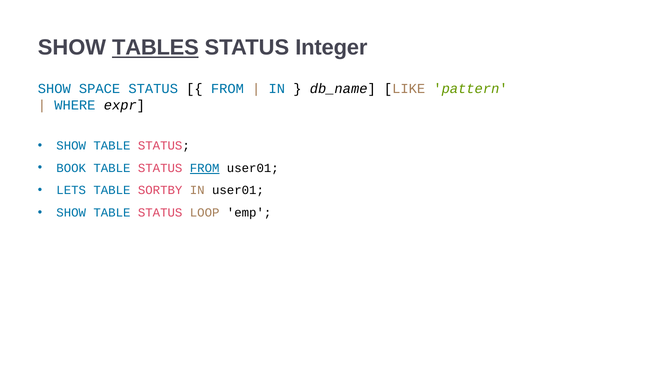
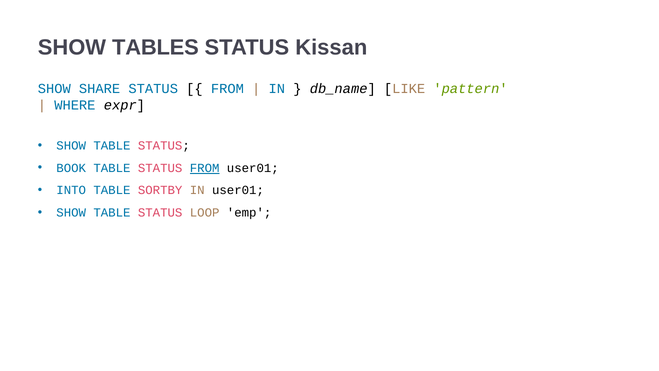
TABLES underline: present -> none (155, 48)
Integer: Integer -> Kissan (331, 48)
SPACE: SPACE -> SHARE (100, 89)
LETS: LETS -> INTO (71, 190)
